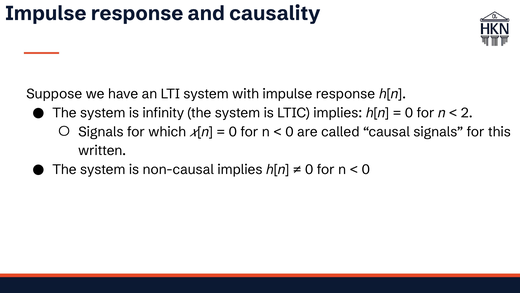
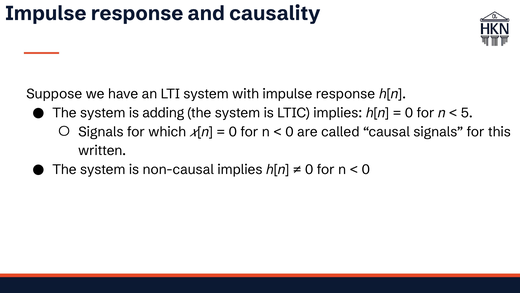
infinity: infinity -> adding (163, 113)
2: 2 -> 5 (467, 113)
